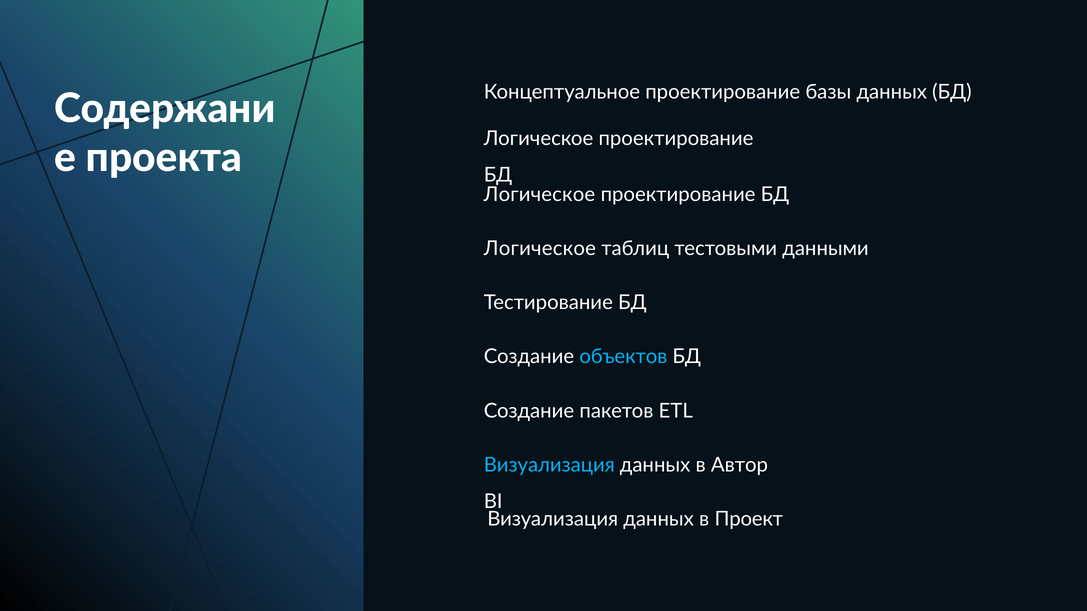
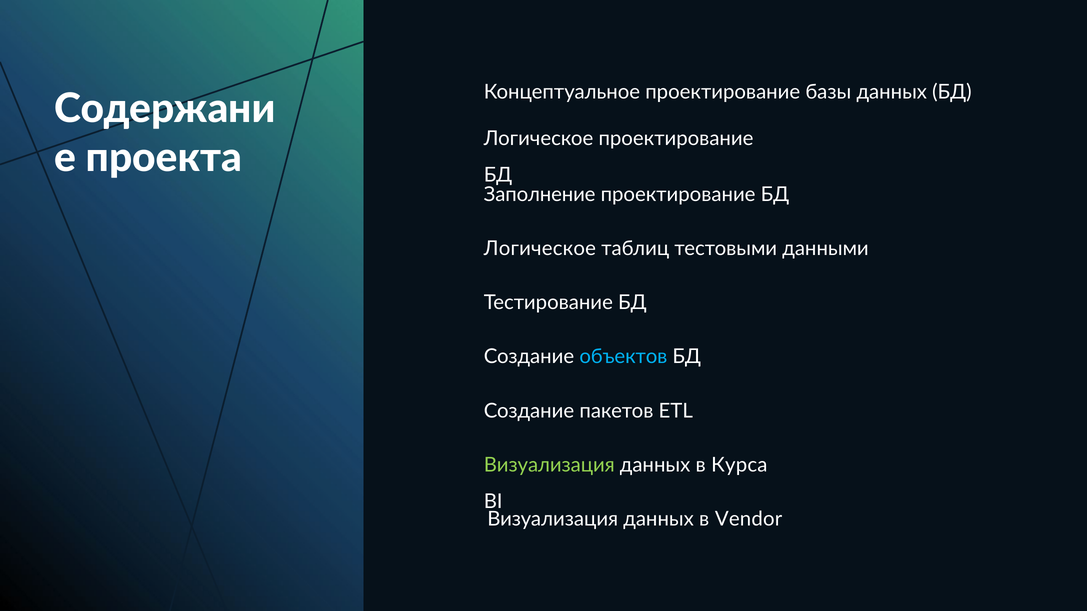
Логическое: Логическое -> Заполнение (540, 195)
Визуализация colour: light blue -> light green (549, 465)
Автор: Автор -> Курса (739, 465)
Проект: Проект -> Vendor (749, 519)
